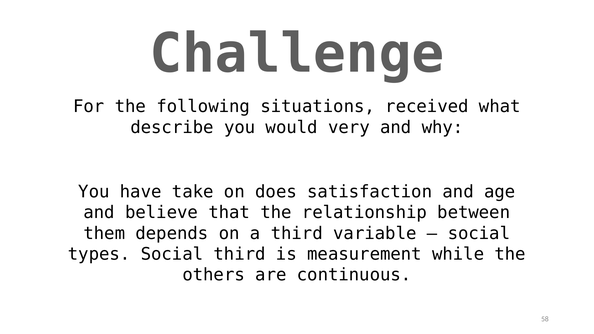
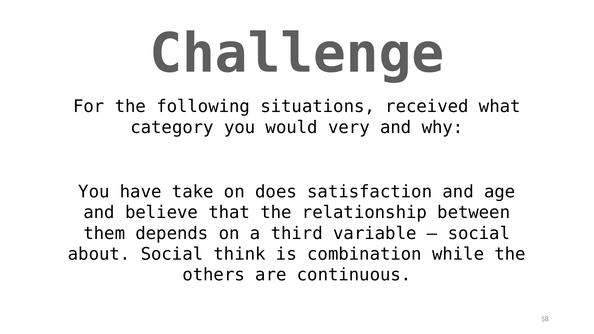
describe: describe -> category (172, 127)
types: types -> about (99, 254)
Social third: third -> think (240, 254)
measurement: measurement -> combination (364, 254)
